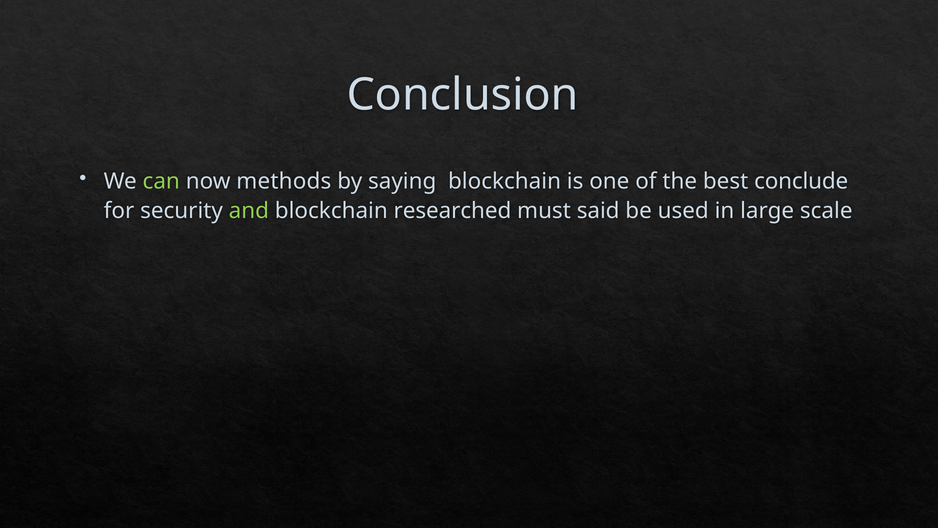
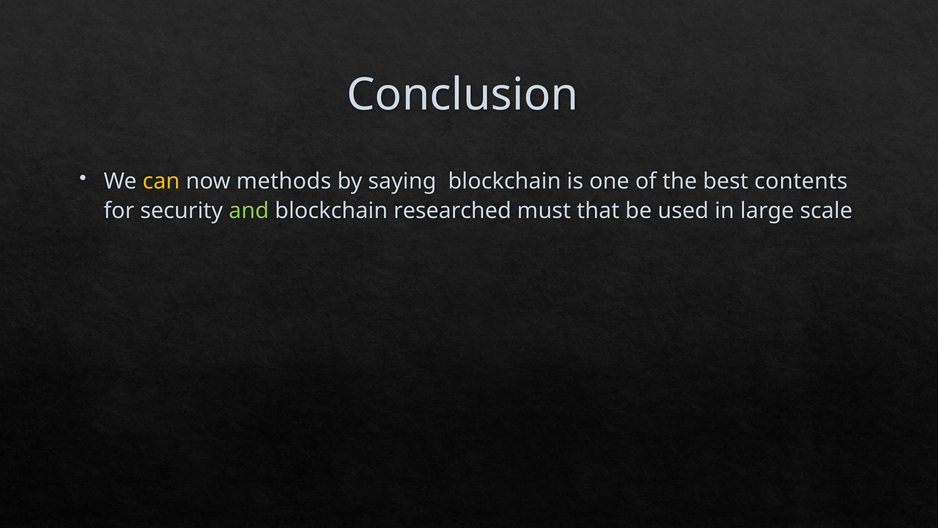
can colour: light green -> yellow (161, 181)
conclude: conclude -> contents (801, 181)
said: said -> that (598, 211)
